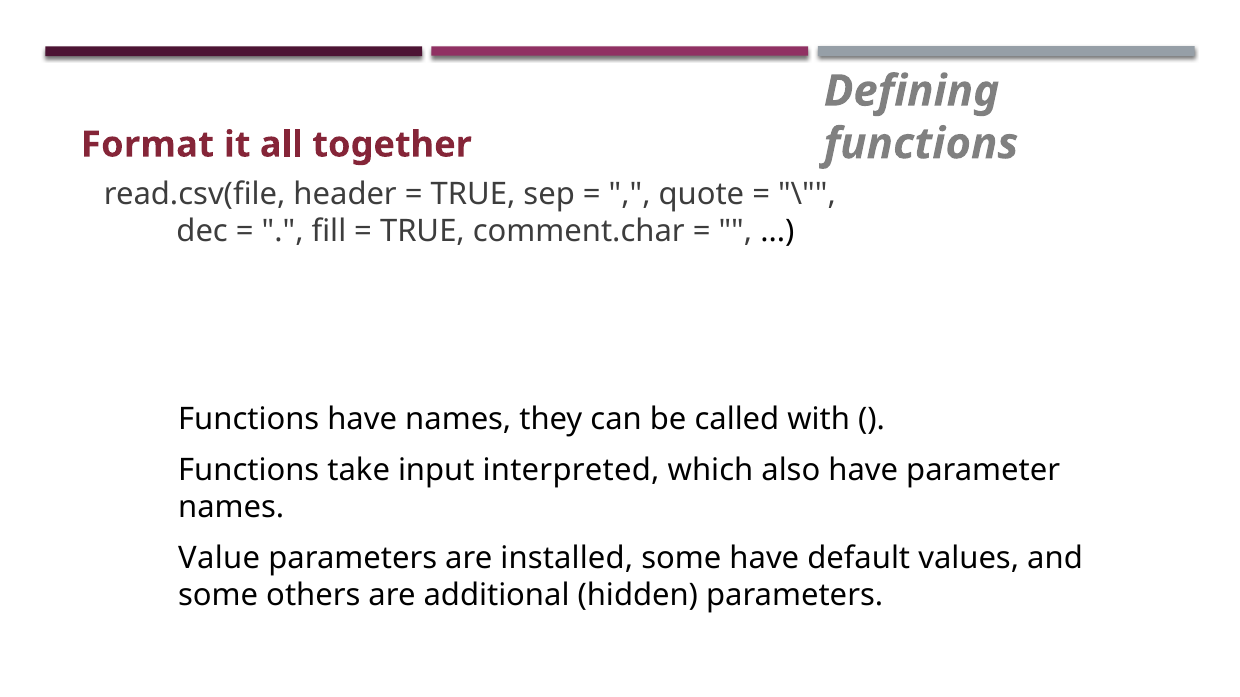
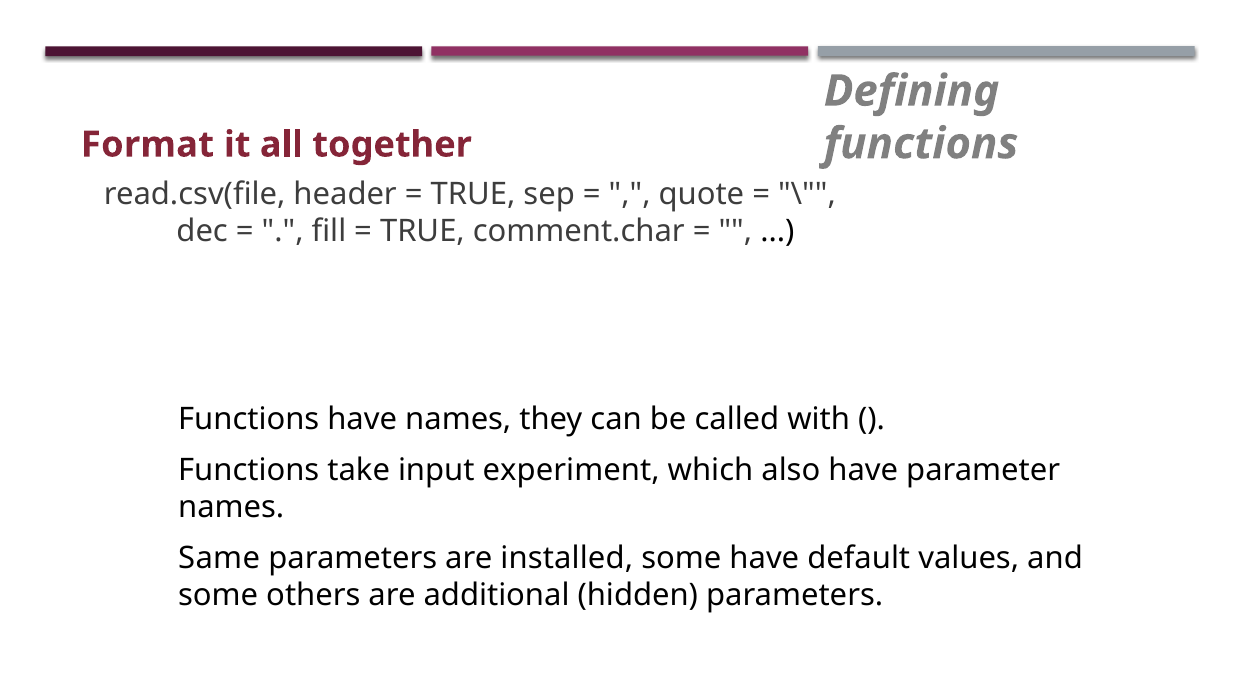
interpreted: interpreted -> experiment (571, 470)
Value: Value -> Same (219, 559)
